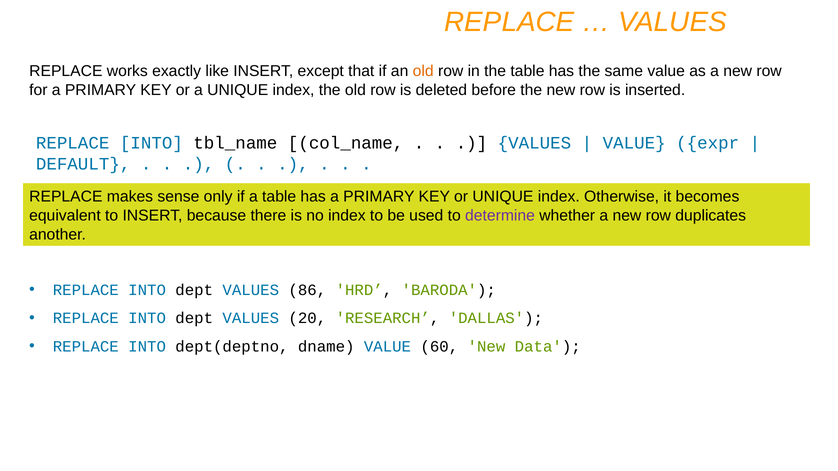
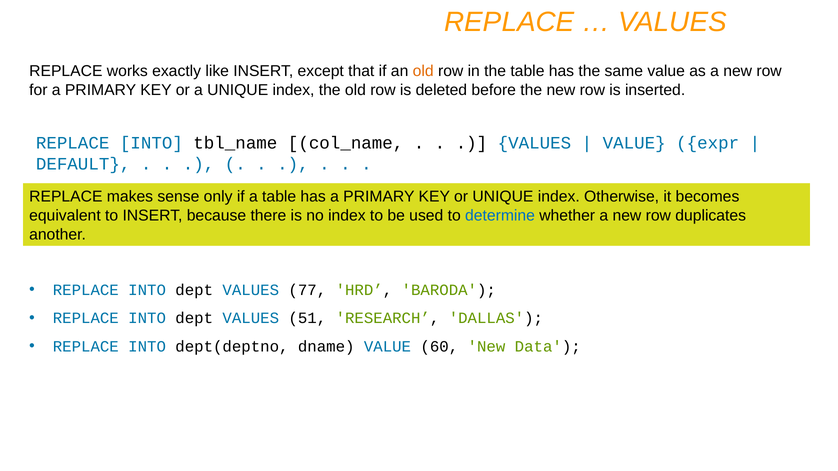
determine colour: purple -> blue (500, 216)
86: 86 -> 77 (307, 290)
20: 20 -> 51 (307, 318)
